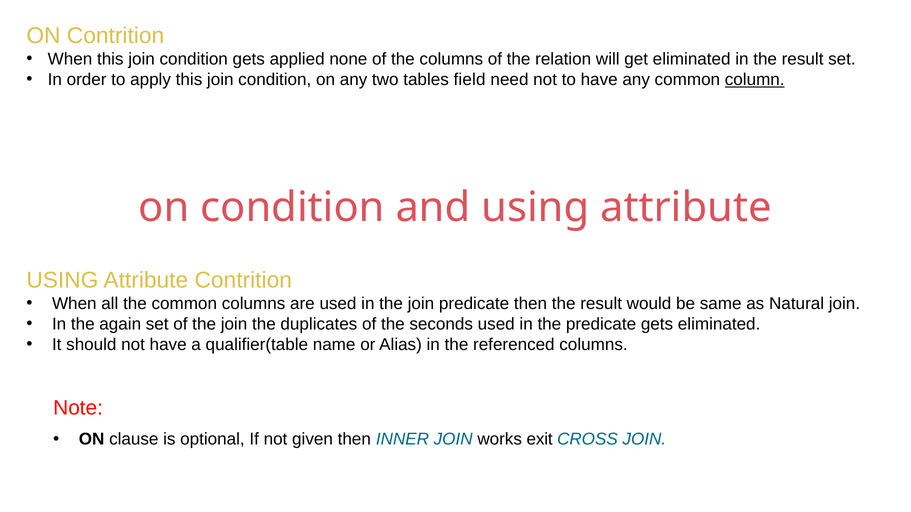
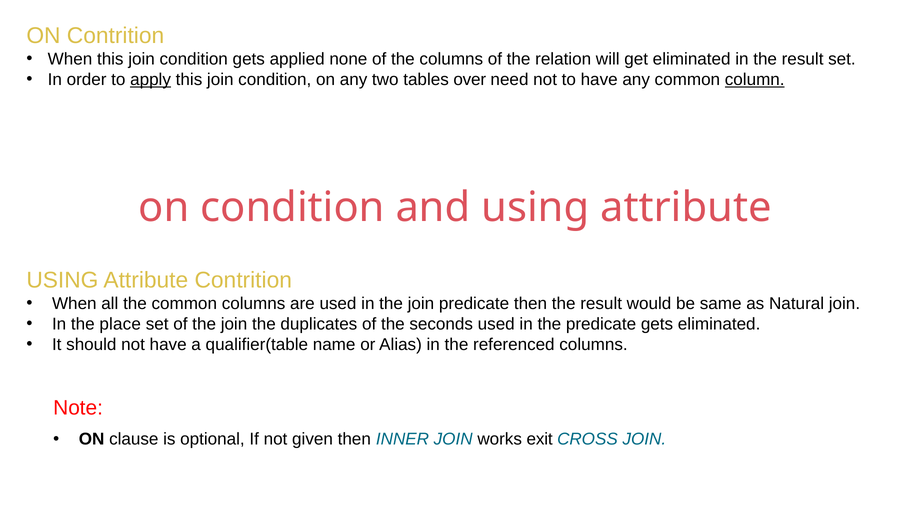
apply underline: none -> present (151, 80)
field: field -> over (470, 80)
again: again -> place (120, 325)
